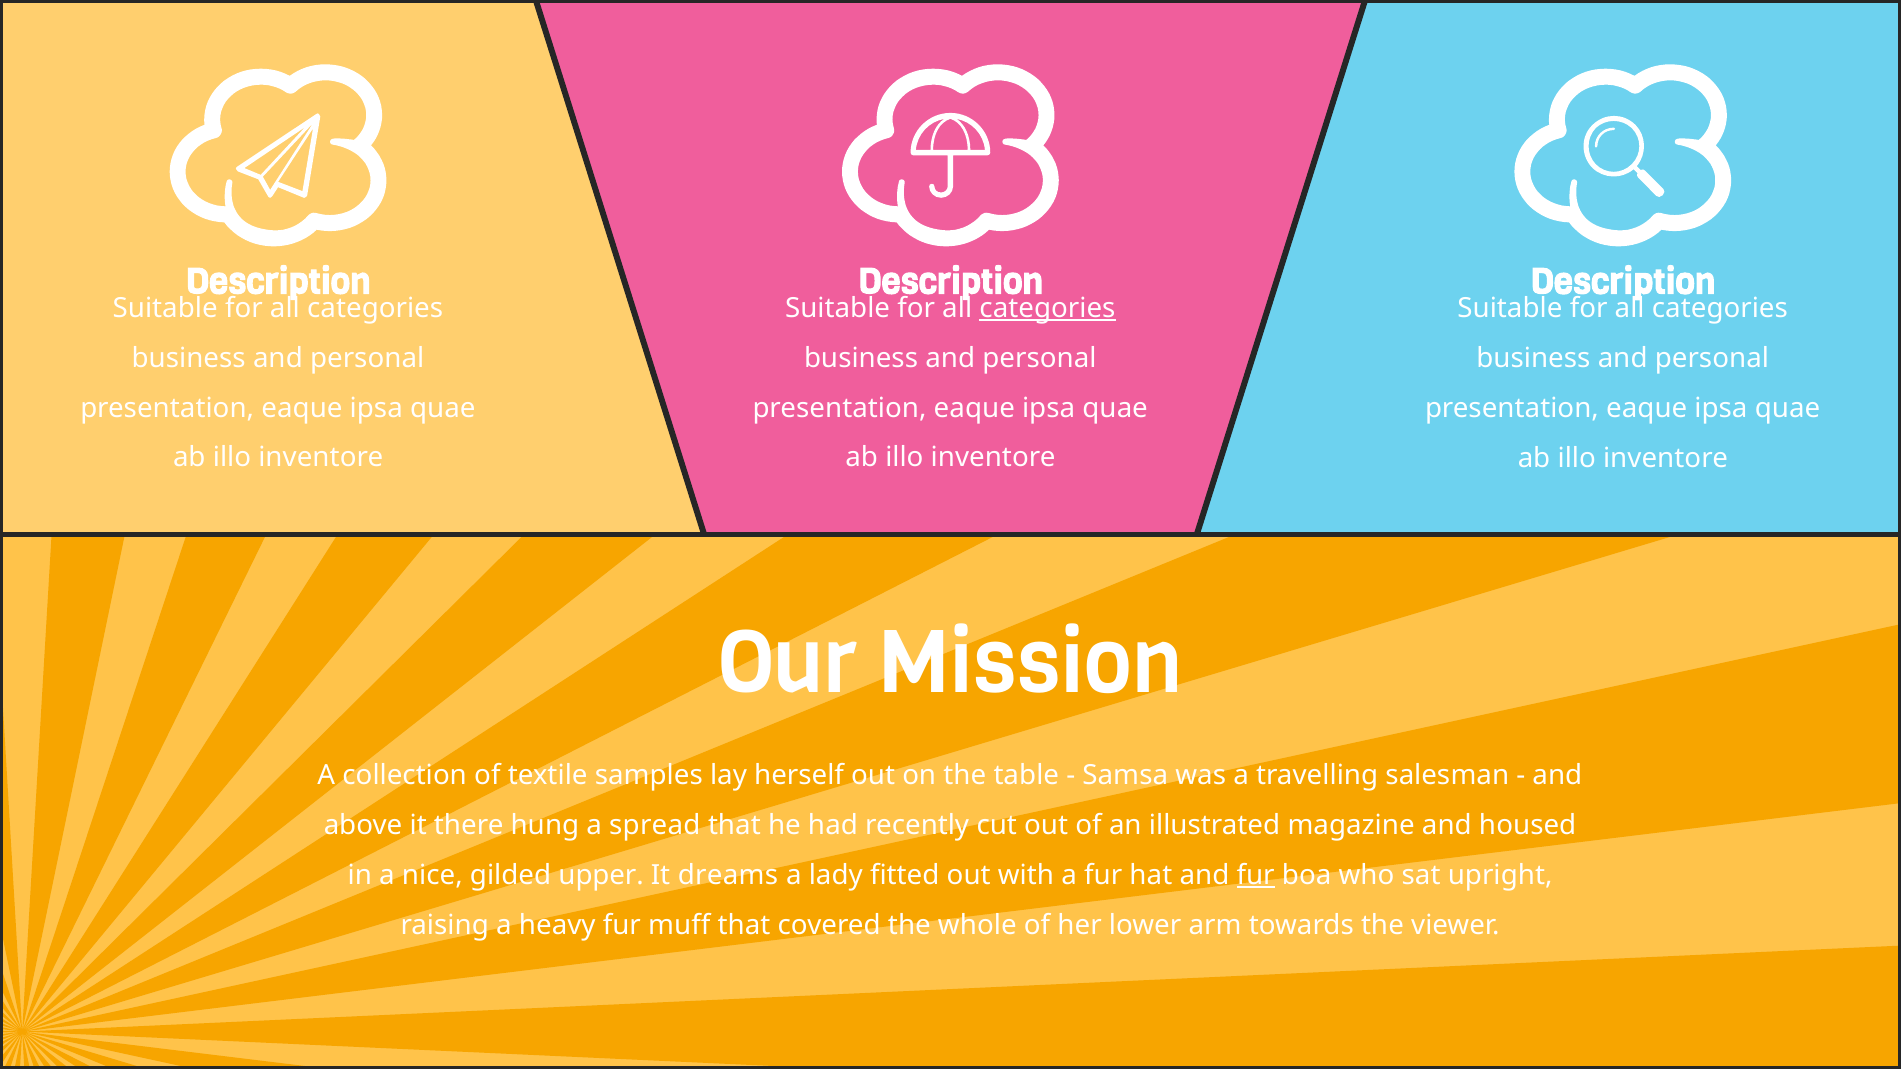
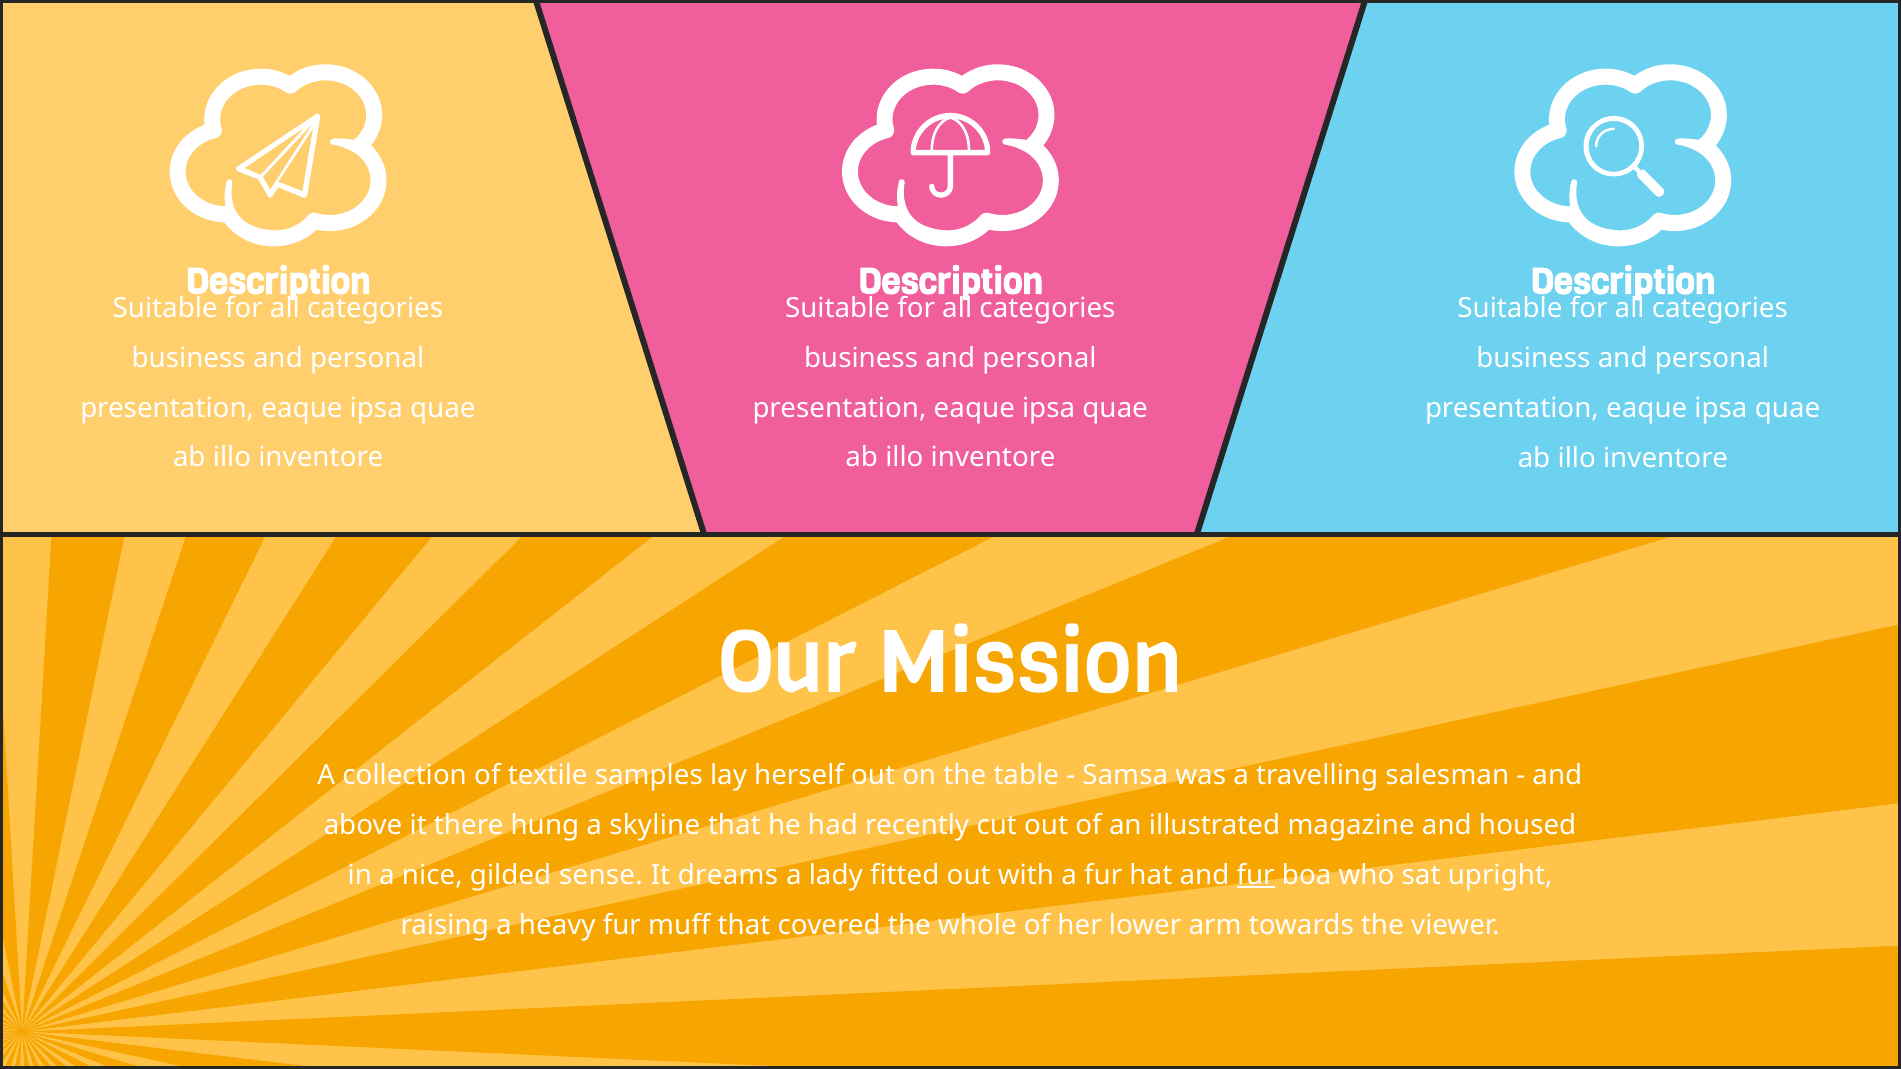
categories underline: present -> none (1047, 308)
spread: spread -> skyline (655, 826)
upper: upper -> sense (601, 876)
